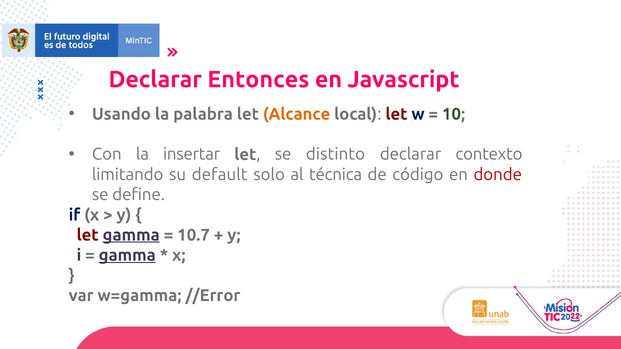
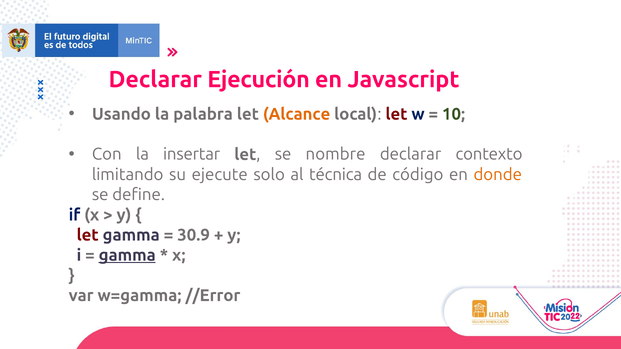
Entonces: Entonces -> Ejecución (259, 80)
distinto: distinto -> nombre (336, 155)
default: default -> ejecute (220, 175)
donde colour: red -> orange (498, 175)
gamma underline: present -> none (131, 235)
10.7: 10.7 -> 30.9 (194, 235)
